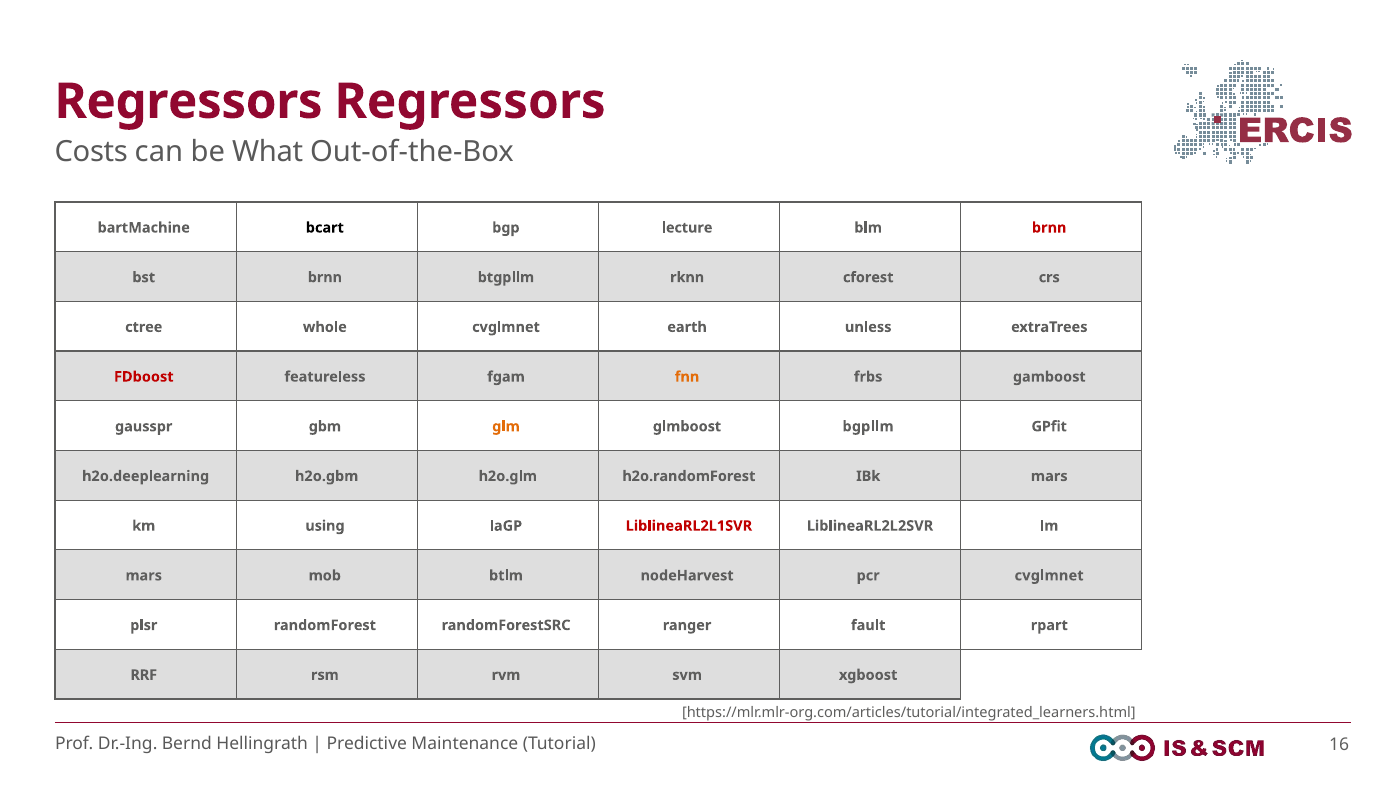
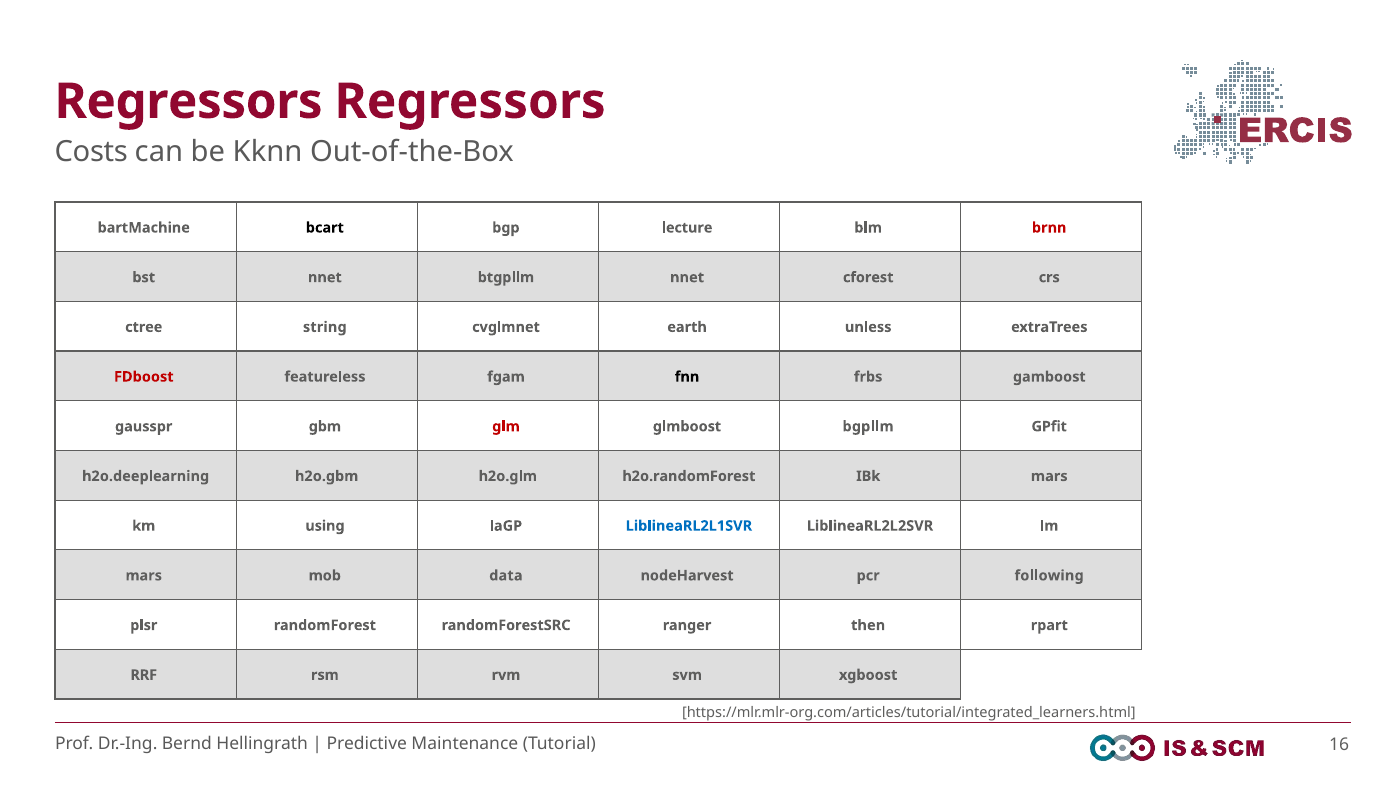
What: What -> Kknn (268, 152)
bst brnn: brnn -> nnet (325, 277)
btgpllm rknn: rknn -> nnet (687, 277)
whole: whole -> string (325, 327)
fnn colour: orange -> black (687, 377)
glm colour: orange -> red (506, 426)
LiblineaRL2L1SVR colour: red -> blue (689, 526)
btlm: btlm -> data (506, 576)
pcr cvglmnet: cvglmnet -> following (1049, 576)
fault: fault -> then (868, 625)
